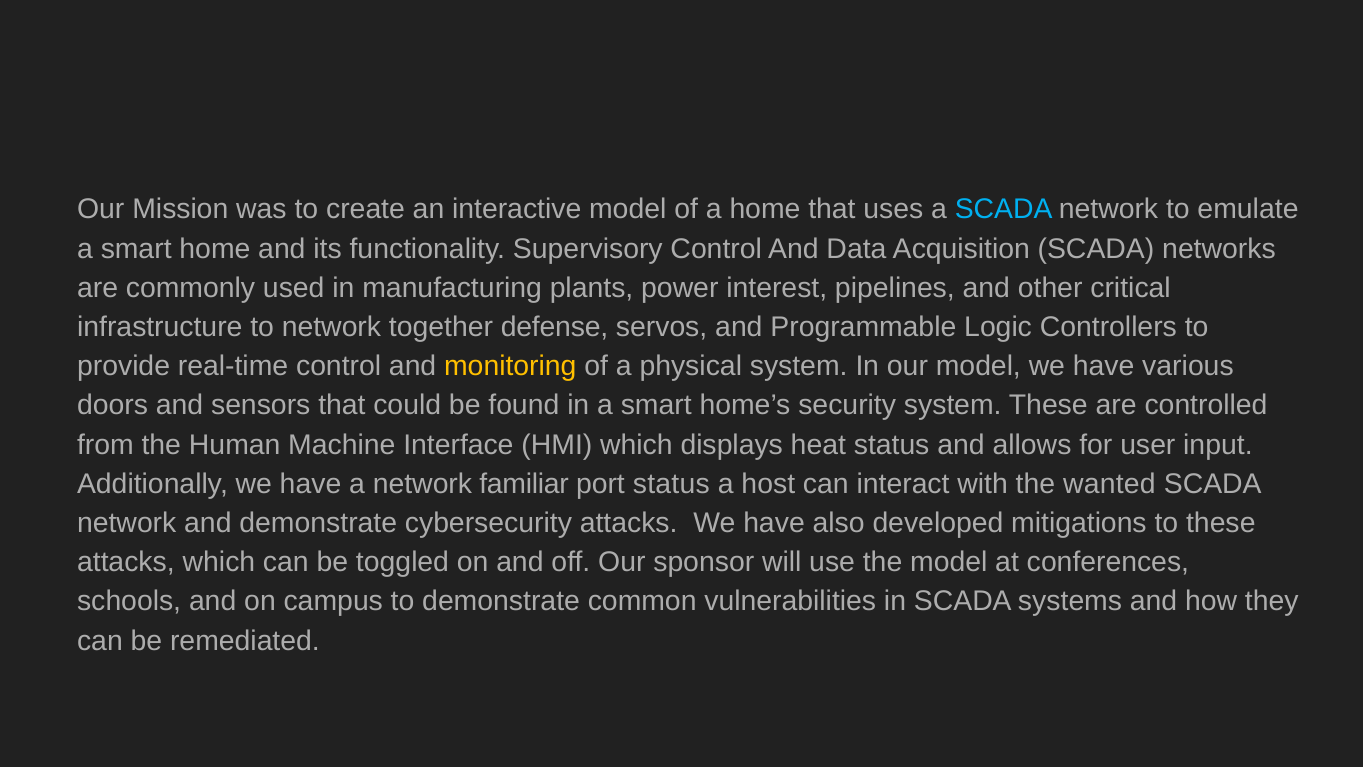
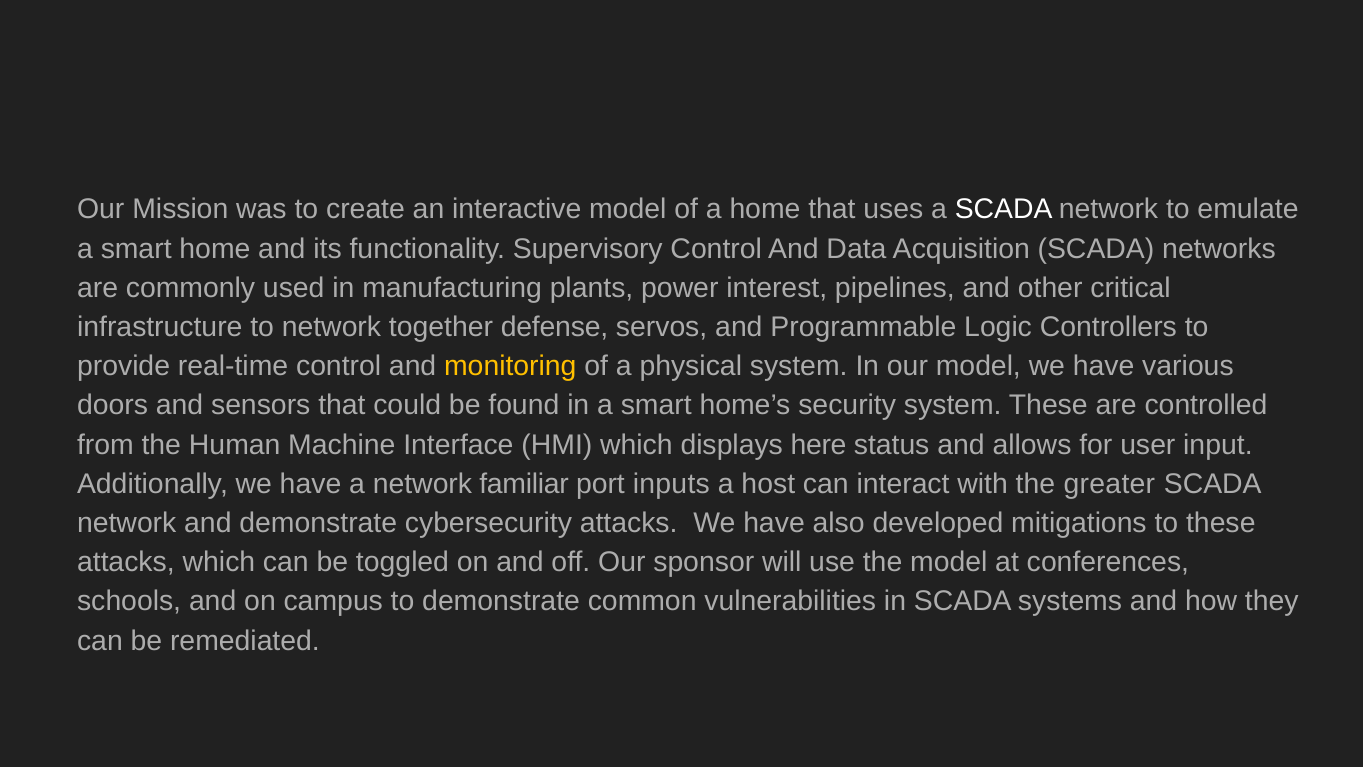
SCADA colour: light blue -> white (1004, 210)
heat: heat -> here (819, 445)
port status: status -> inputs (671, 484)
wanted: wanted -> greater (1109, 484)
